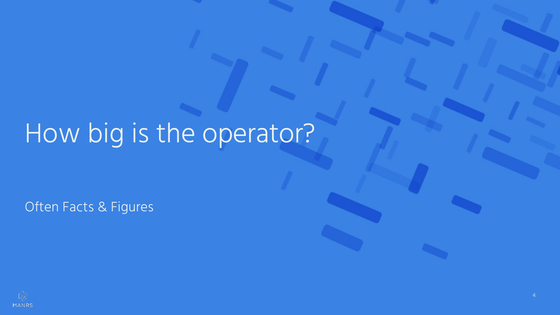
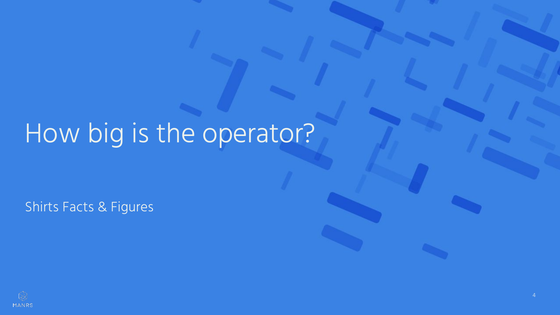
Often: Often -> Shirts (42, 207)
